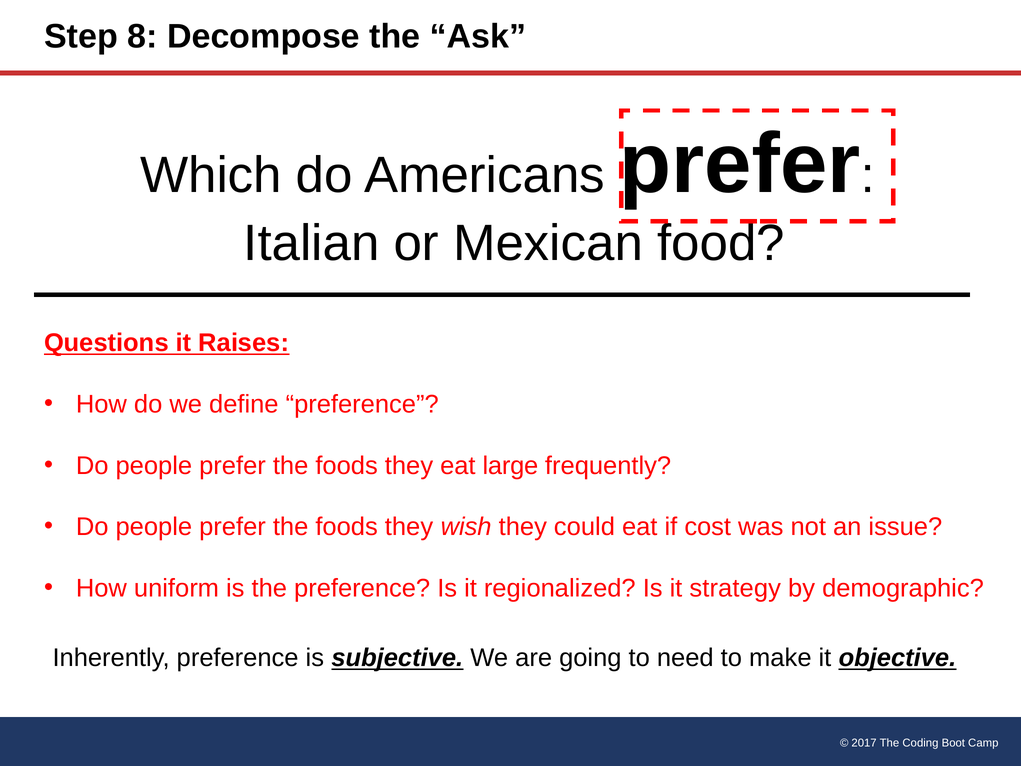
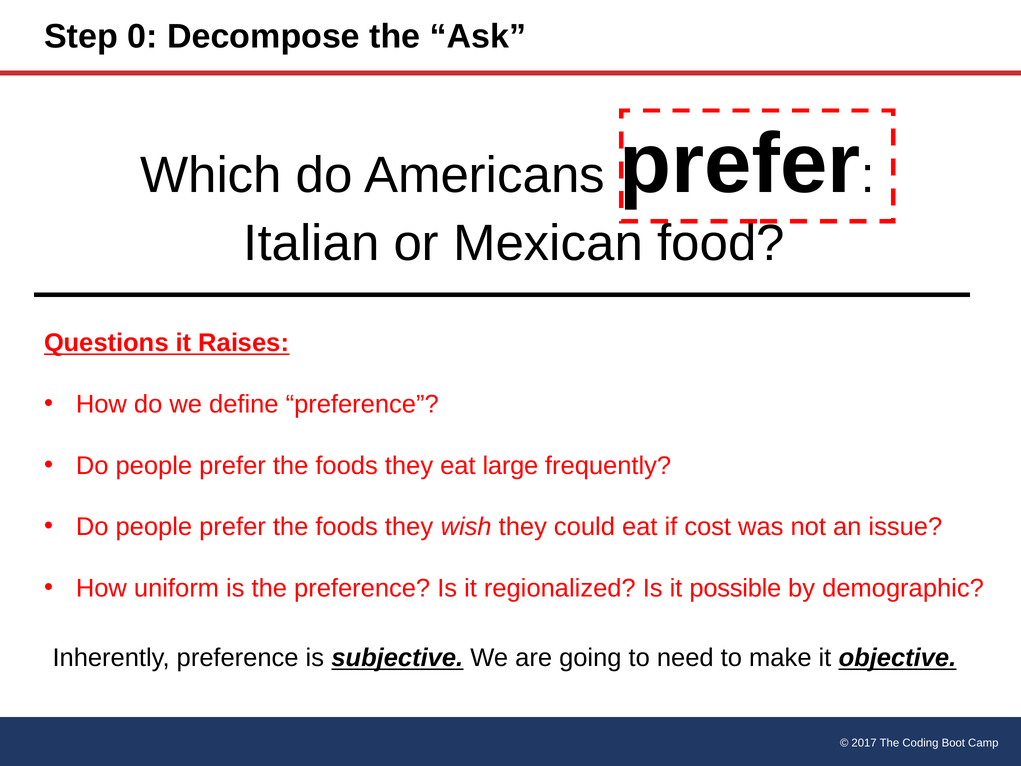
8: 8 -> 0 (142, 36)
strategy: strategy -> possible (735, 588)
